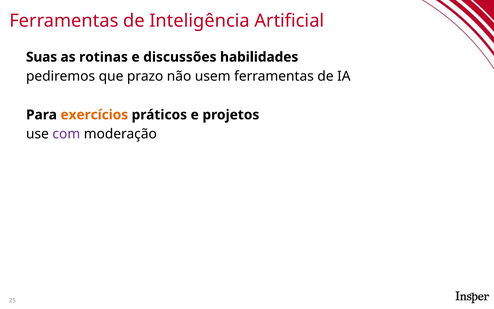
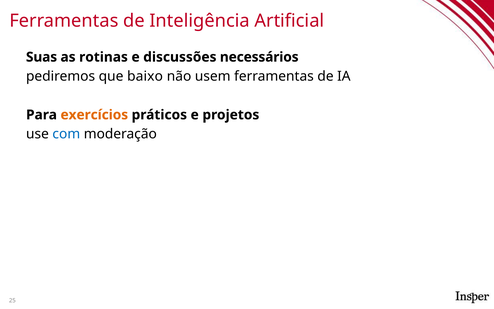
habilidades: habilidades -> necessários (259, 57)
prazo: prazo -> baixo (145, 76)
com colour: purple -> blue (66, 134)
